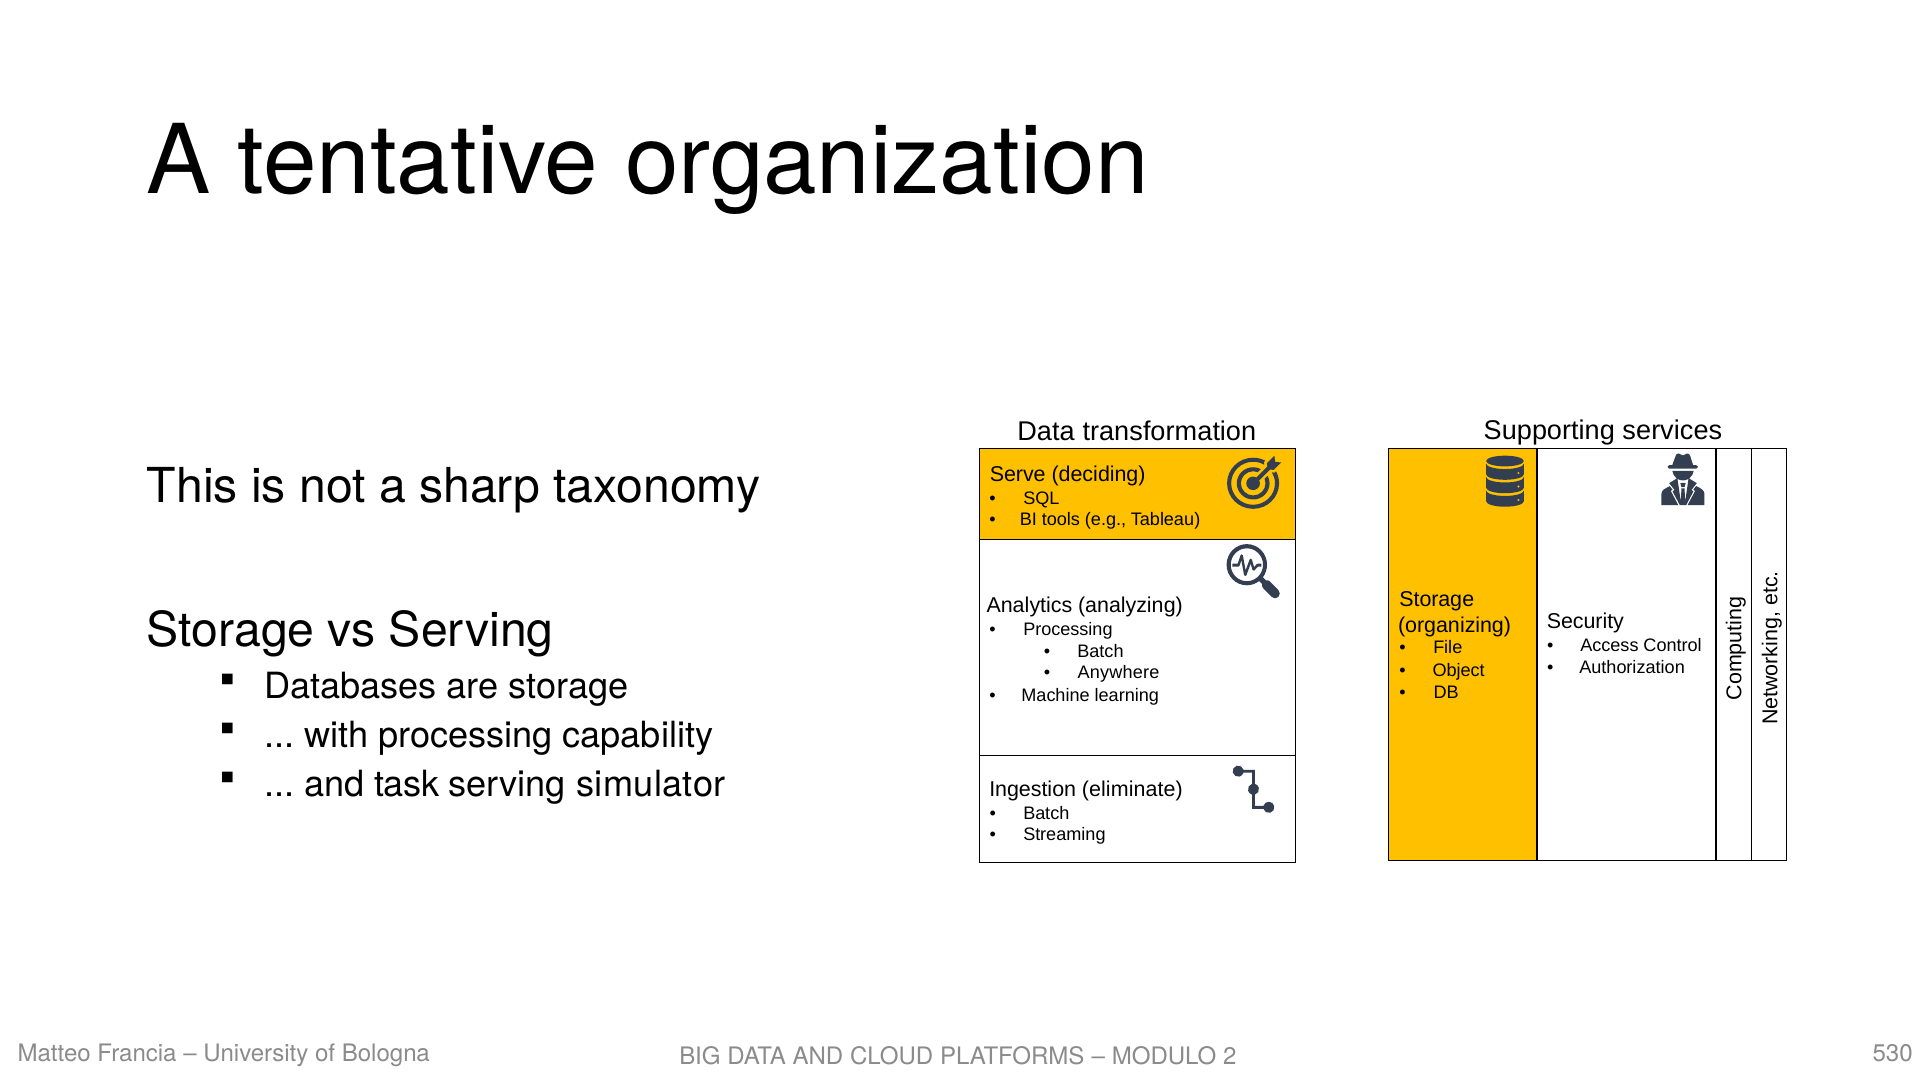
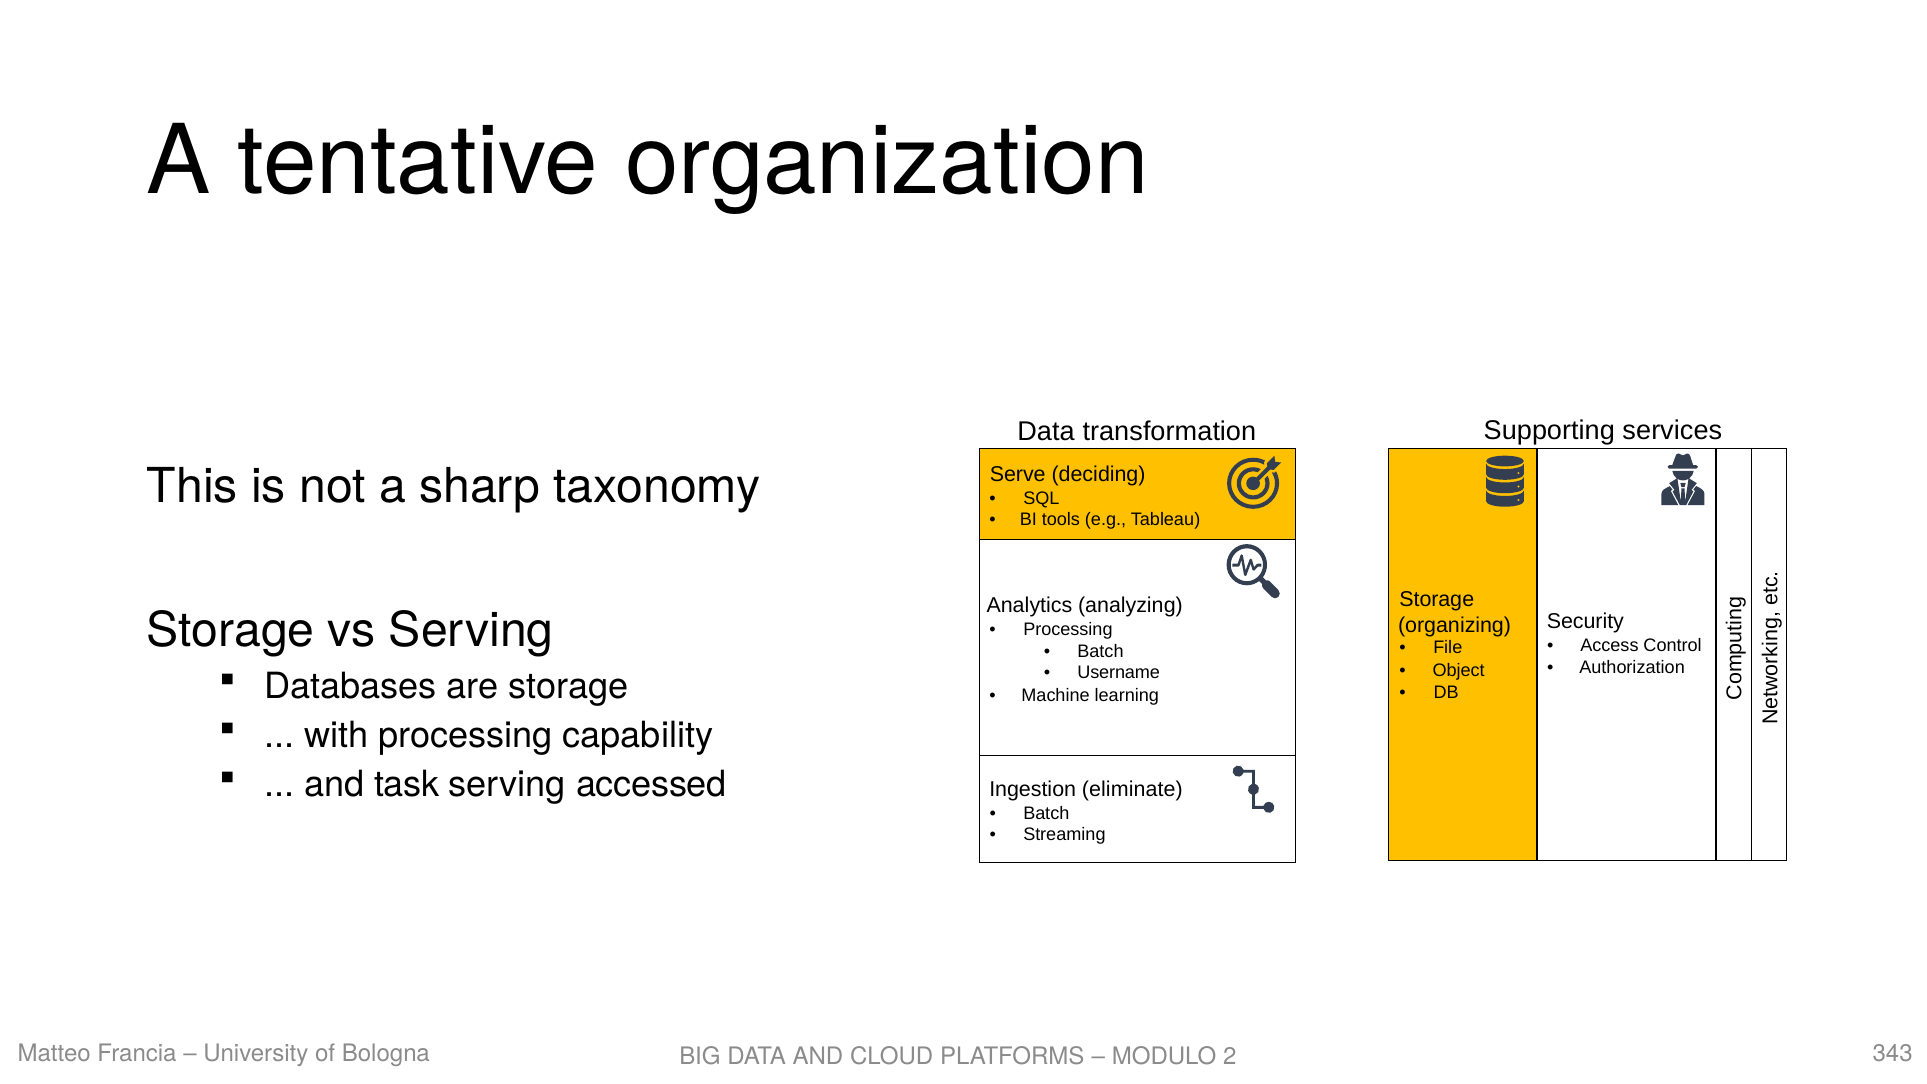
Anywhere: Anywhere -> Username (1119, 673)
simulator: simulator -> accessed (651, 784)
530: 530 -> 343 (1893, 1054)
